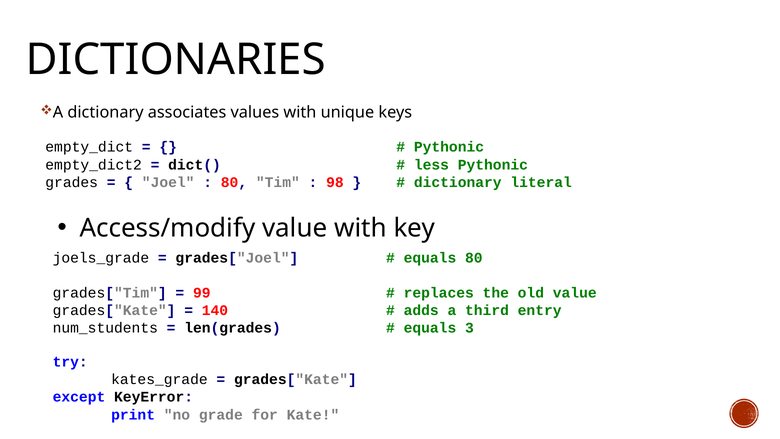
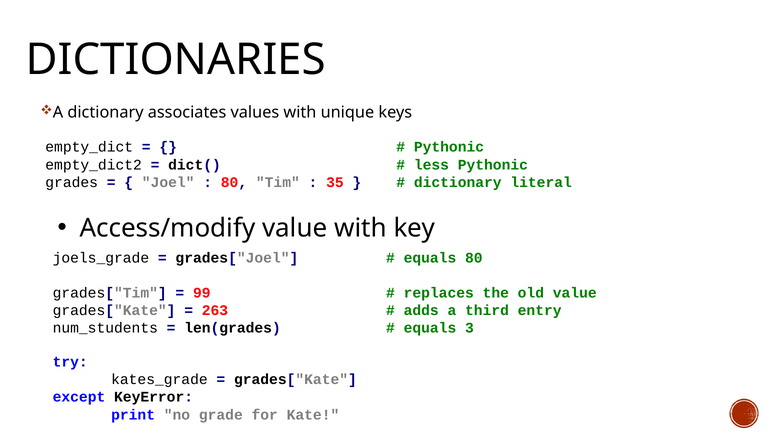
98: 98 -> 35 (335, 182)
140: 140 -> 263 (215, 310)
